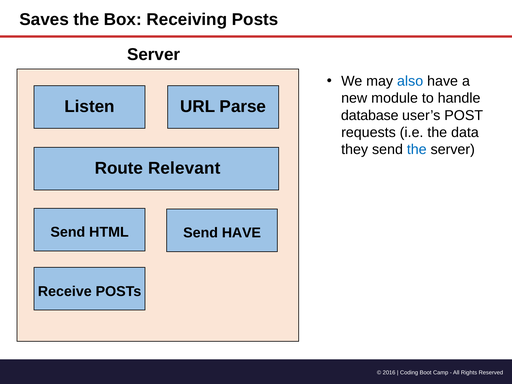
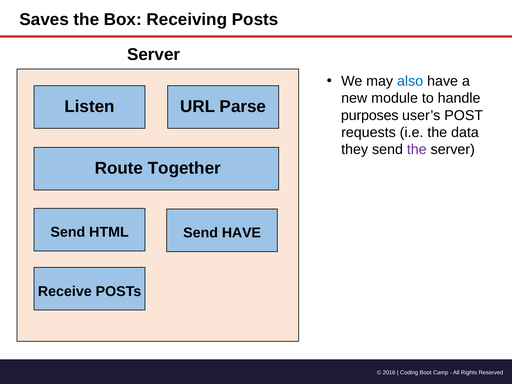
database: database -> purposes (370, 115)
the colour: blue -> purple (417, 149)
Relevant: Relevant -> Together (184, 168)
